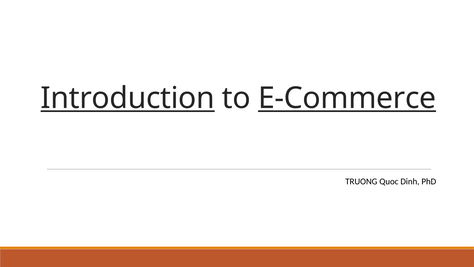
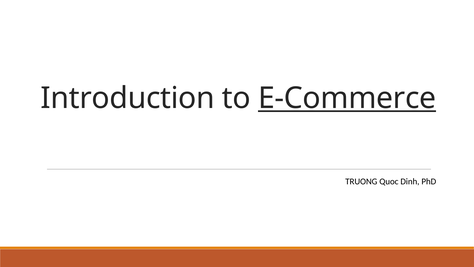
Introduction underline: present -> none (128, 98)
